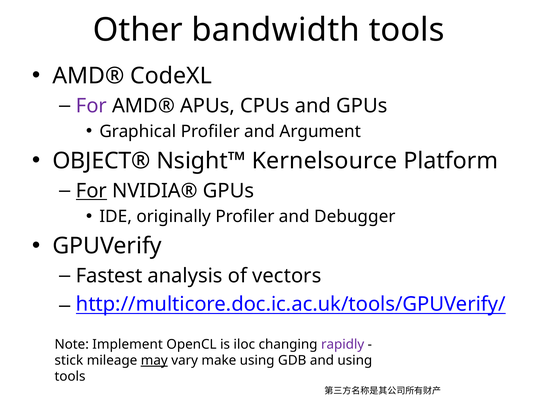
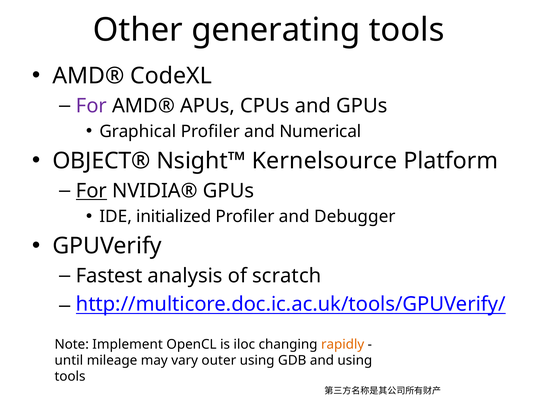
bandwidth: bandwidth -> generating (276, 30)
Argument: Argument -> Numerical (320, 132)
originally: originally -> initialized (174, 217)
vectors: vectors -> scratch (287, 276)
rapidly colour: purple -> orange (343, 345)
stick: stick -> until (69, 361)
may underline: present -> none (154, 361)
make: make -> outer (219, 361)
